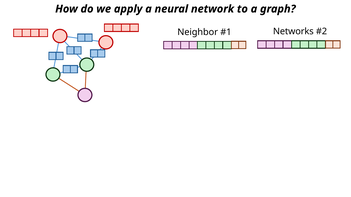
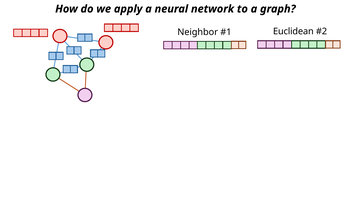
Networks: Networks -> Euclidean (293, 31)
